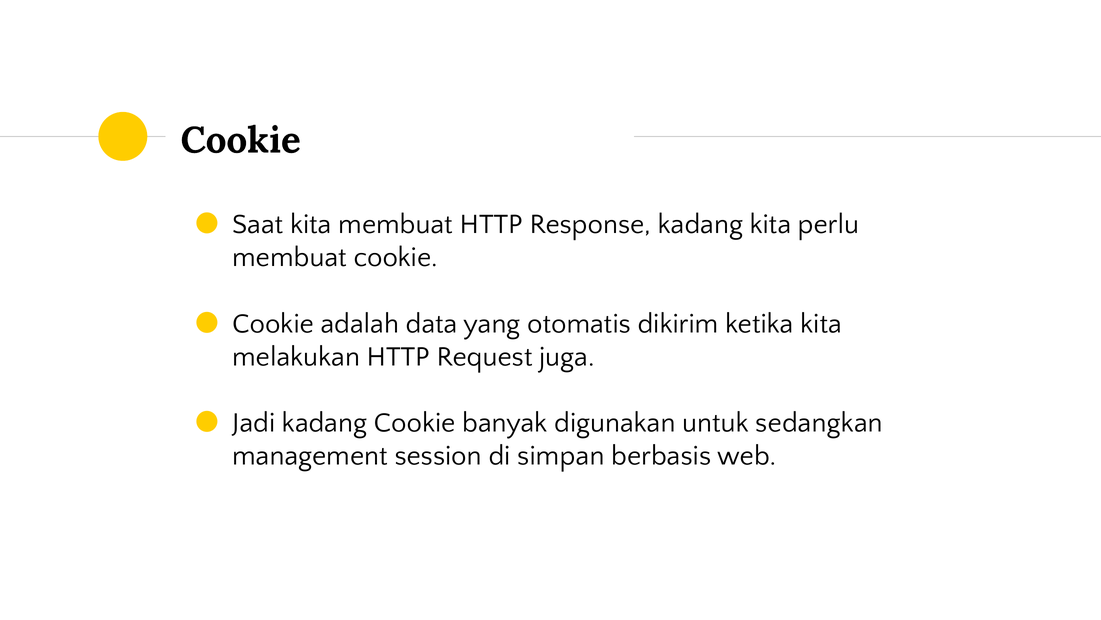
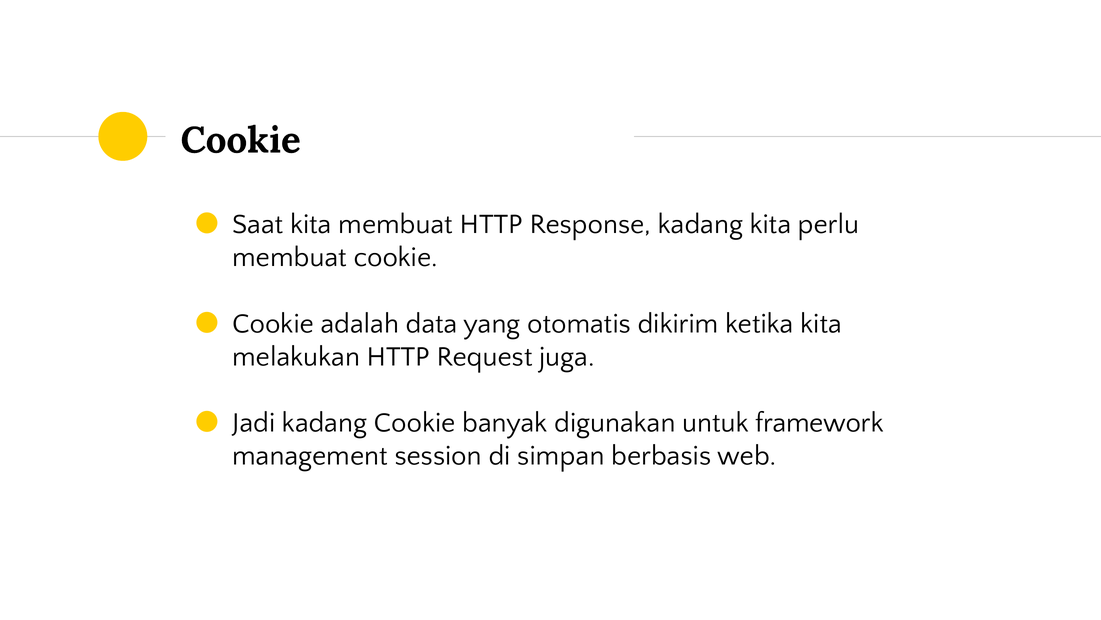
sedangkan: sedangkan -> framework (819, 422)
